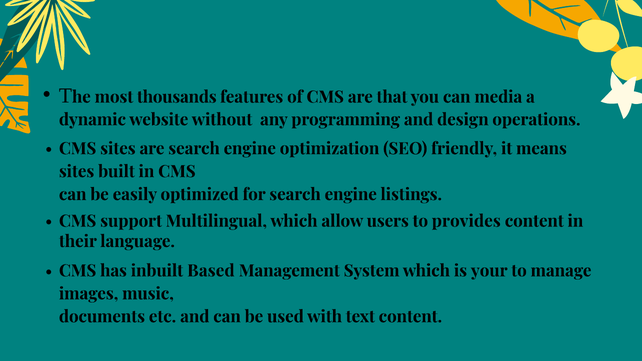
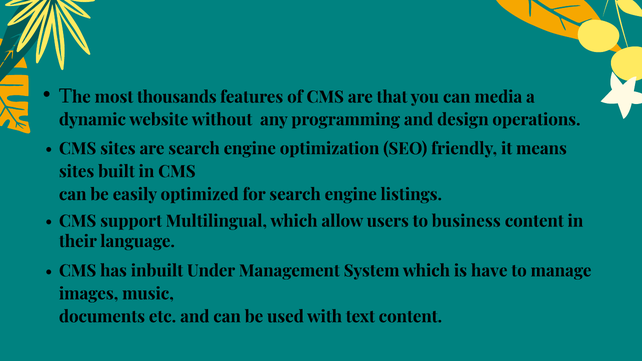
provides: provides -> business (466, 221)
Based: Based -> Under (211, 271)
your: your -> have (489, 271)
